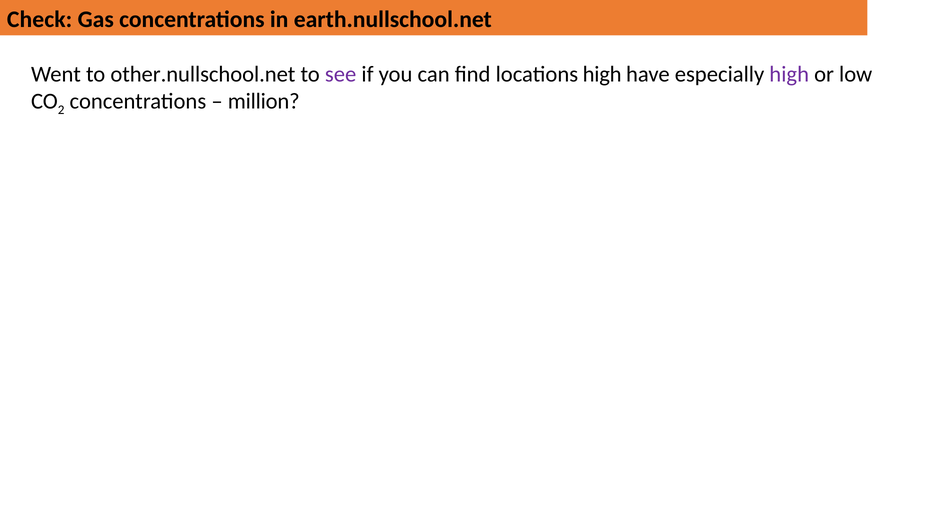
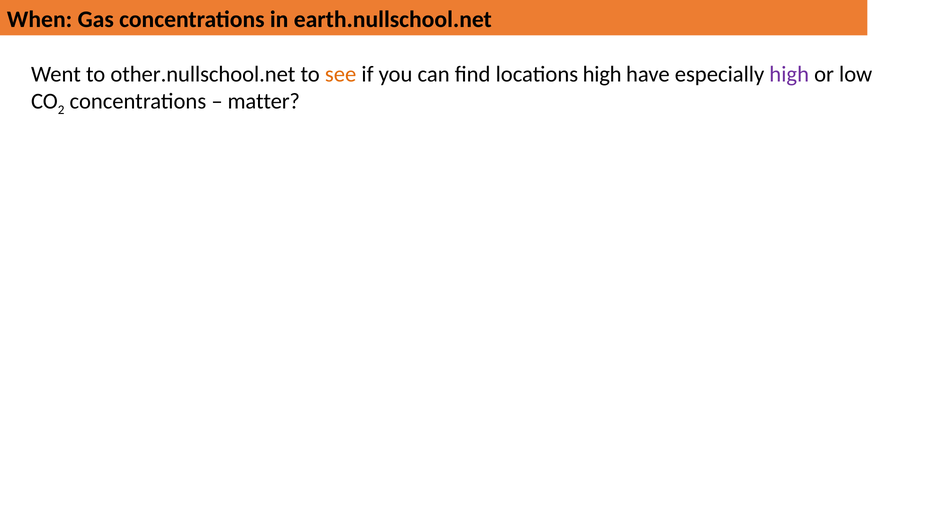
Check: Check -> When (40, 19)
see colour: purple -> orange (341, 74)
million: million -> matter (264, 101)
